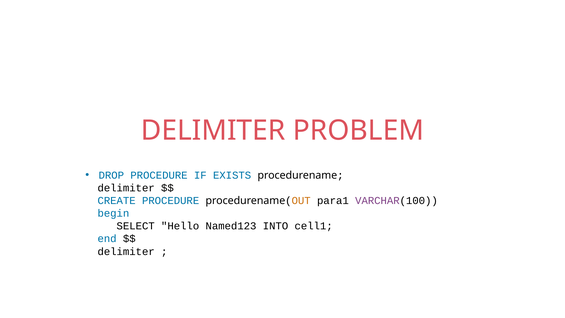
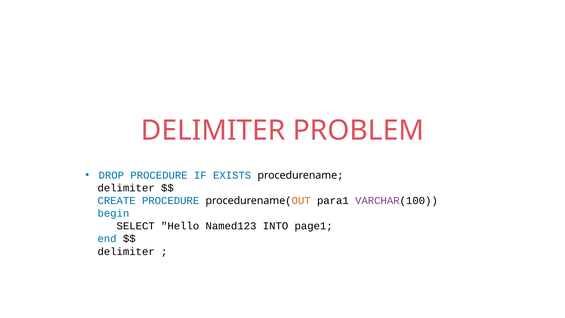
cell1: cell1 -> page1 (314, 226)
